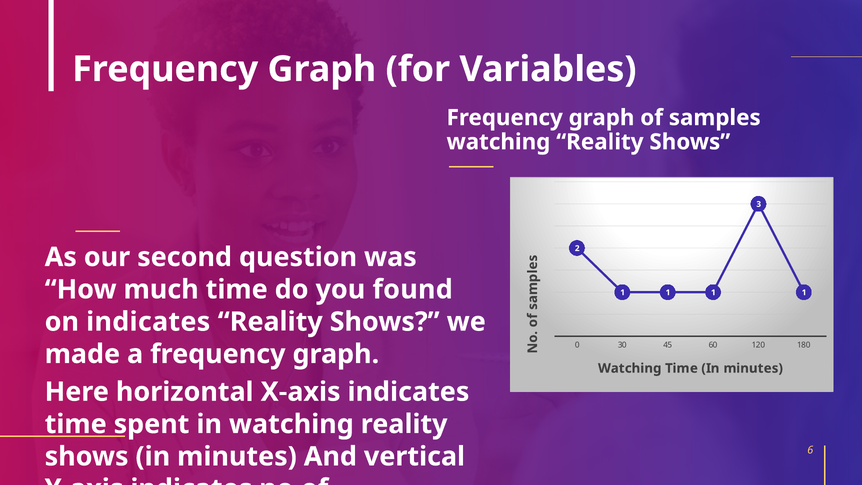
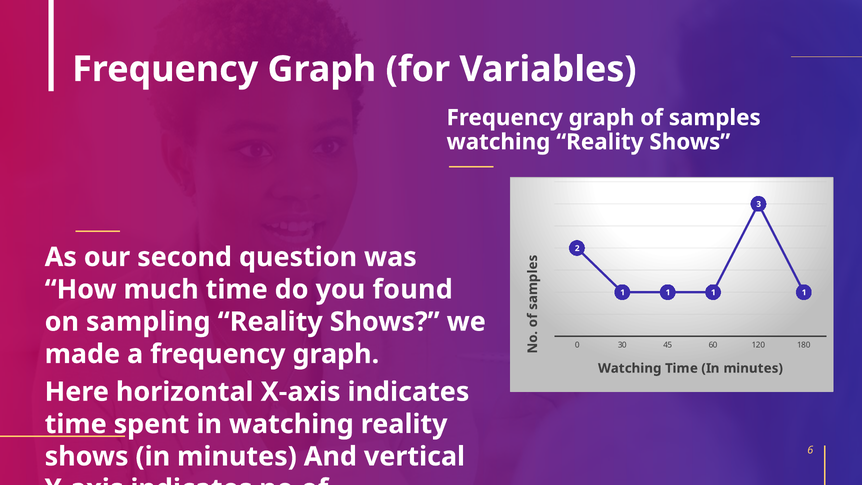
on indicates: indicates -> sampling (148, 322)
